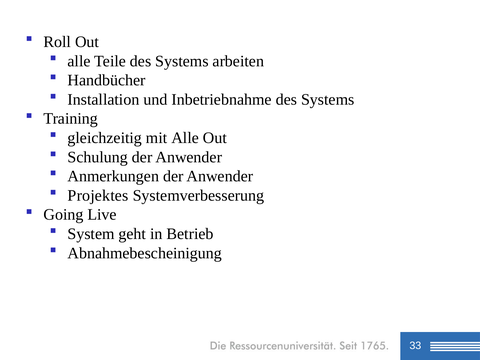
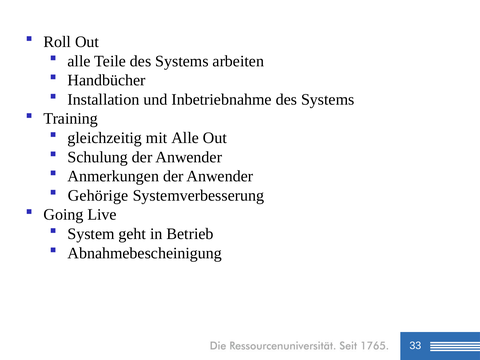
Projektes: Projektes -> Gehörige (98, 195)
